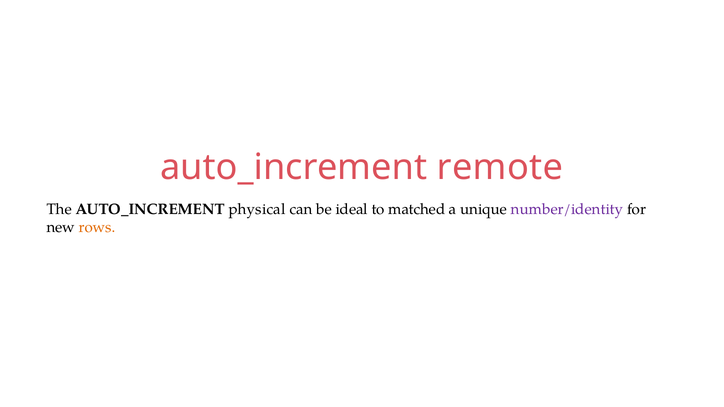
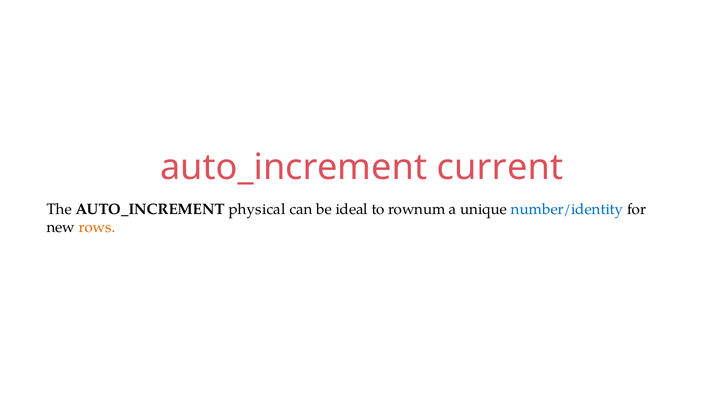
remote: remote -> current (500, 167)
matched: matched -> rownum (417, 209)
number/identity colour: purple -> blue (567, 209)
